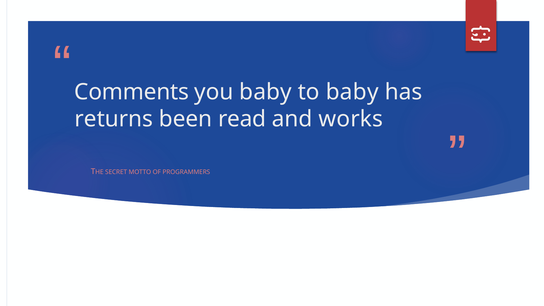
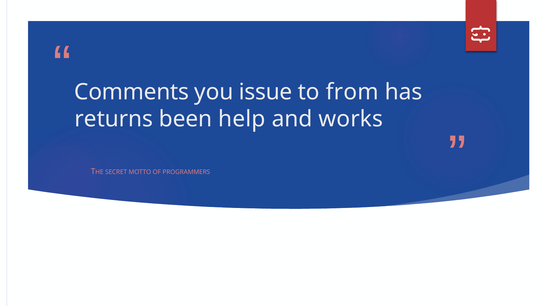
you baby: baby -> issue (266, 92)
to baby: baby -> from (352, 92)
read: read -> help (242, 119)
